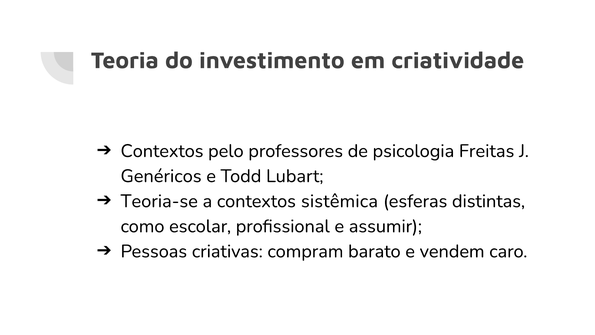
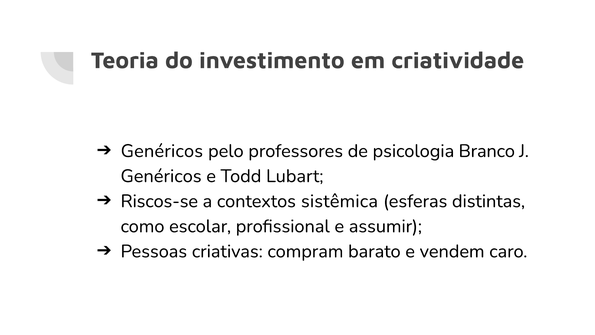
Contextos: Contextos -> Genéricos (162, 151)
Freitas: Freitas -> Branco (487, 151)
Teoria-se: Teoria-se -> Riscos-se (159, 201)
